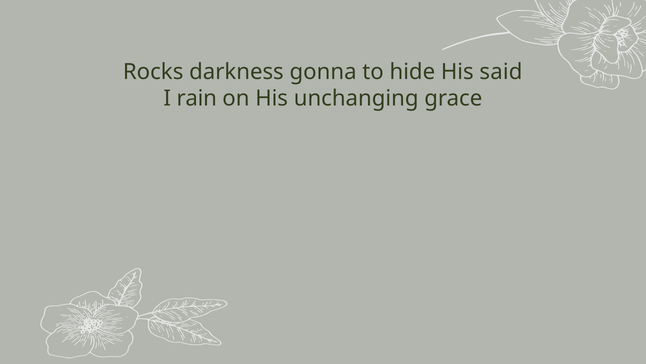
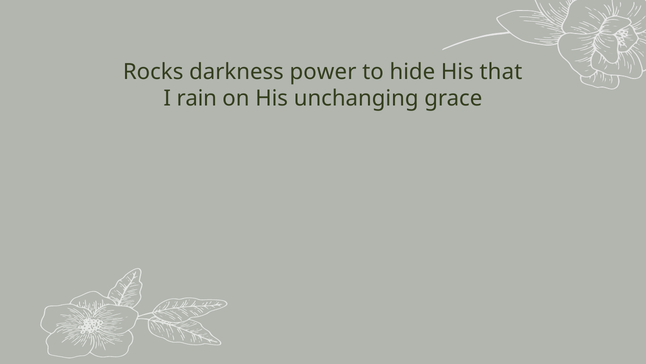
gonna: gonna -> power (323, 72)
said: said -> that (501, 72)
